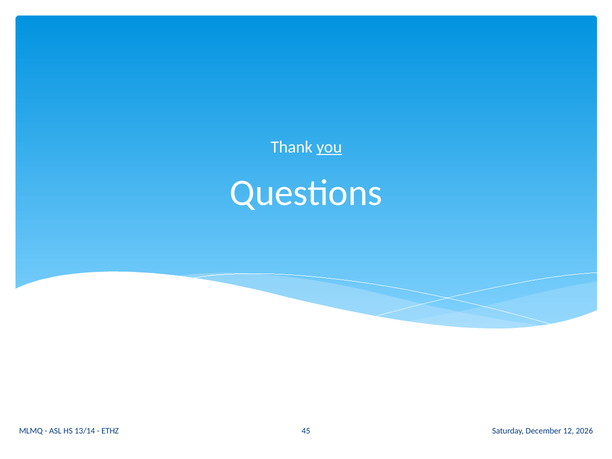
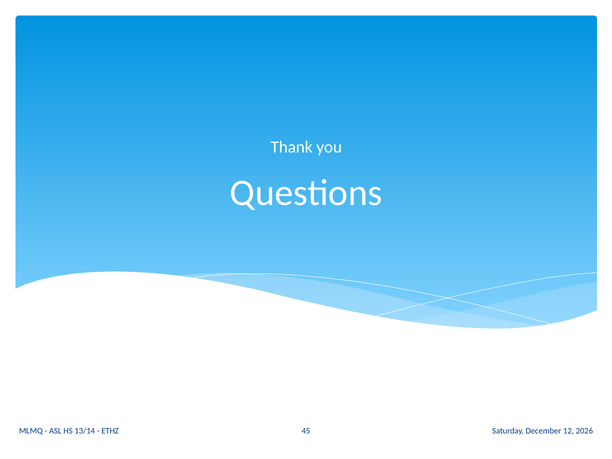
you underline: present -> none (329, 147)
